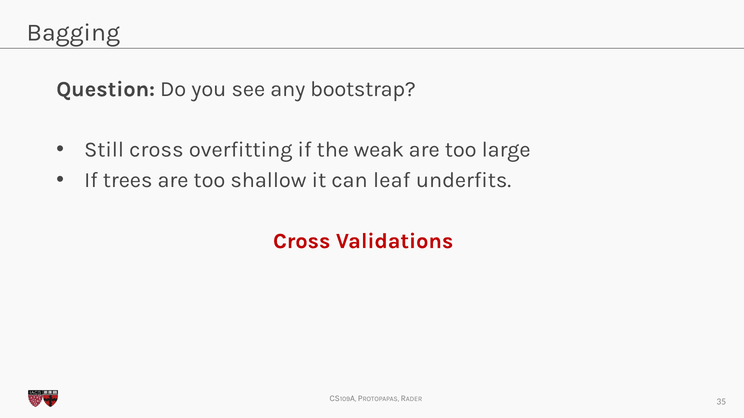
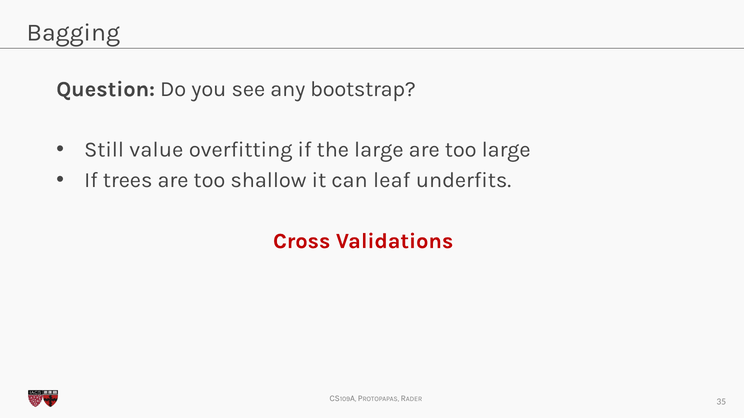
Still cross: cross -> value (156, 150)
the weak: weak -> large (379, 150)
